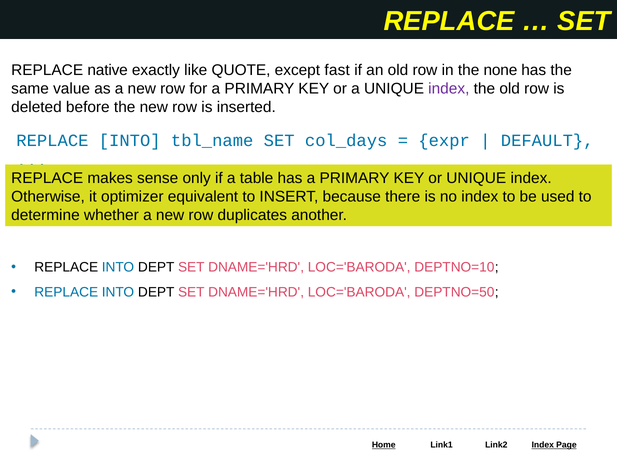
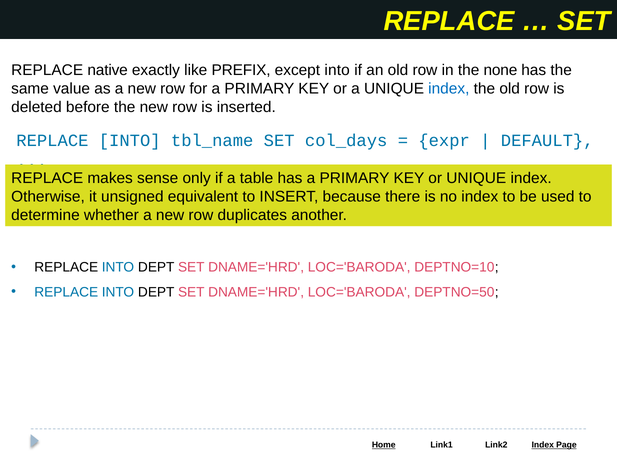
QUOTE: QUOTE -> PREFIX (241, 70)
except fast: fast -> into (337, 70)
index colour: purple -> blue (449, 88)
optimizer: optimizer -> unsigned (132, 196)
